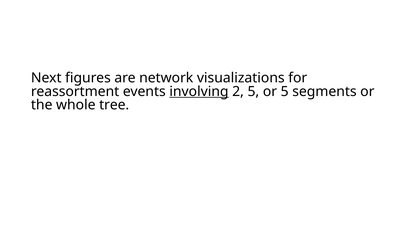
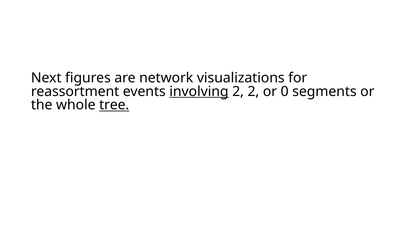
2 5: 5 -> 2 (253, 92)
or 5: 5 -> 0 (285, 92)
tree underline: none -> present (114, 105)
